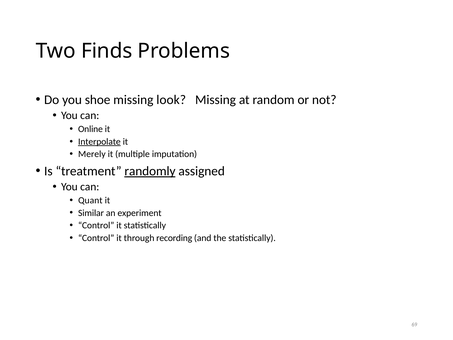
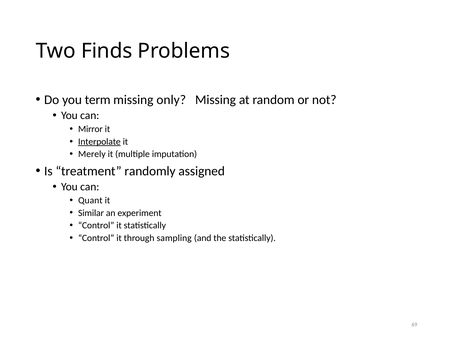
shoe: shoe -> term (98, 100)
look: look -> only (171, 100)
Online: Online -> Mirror (90, 129)
randomly underline: present -> none (150, 171)
recording: recording -> sampling (174, 238)
